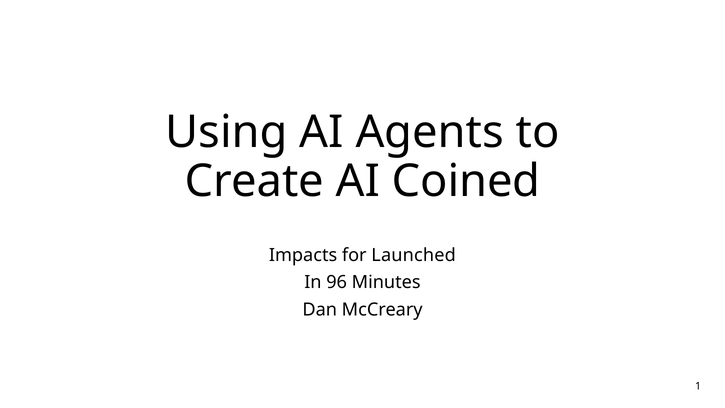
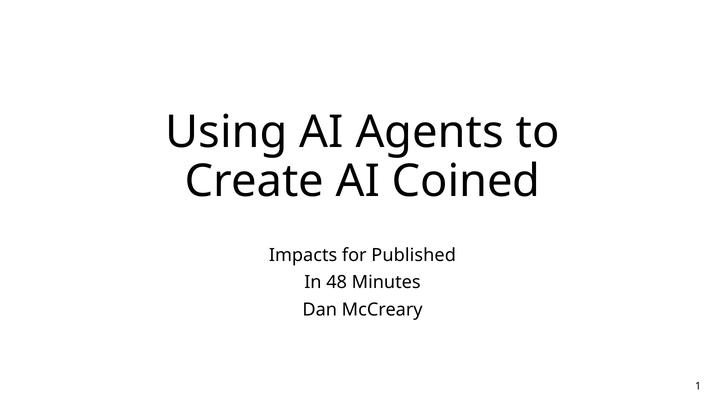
Launched: Launched -> Published (414, 255)
96: 96 -> 48 (337, 282)
